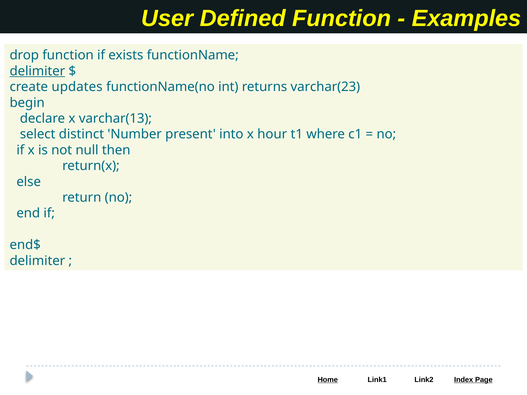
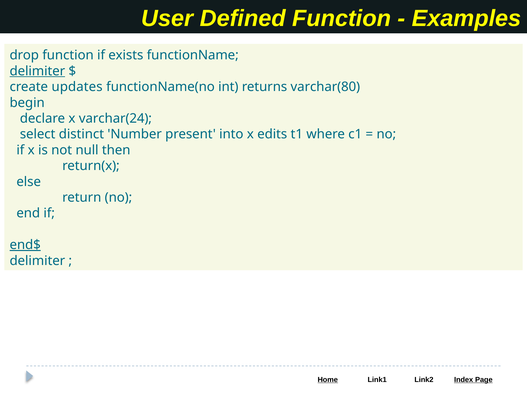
varchar(23: varchar(23 -> varchar(80 (325, 87)
varchar(13: varchar(13 -> varchar(24 (115, 119)
hour: hour -> edits (272, 134)
end$ underline: none -> present (25, 245)
